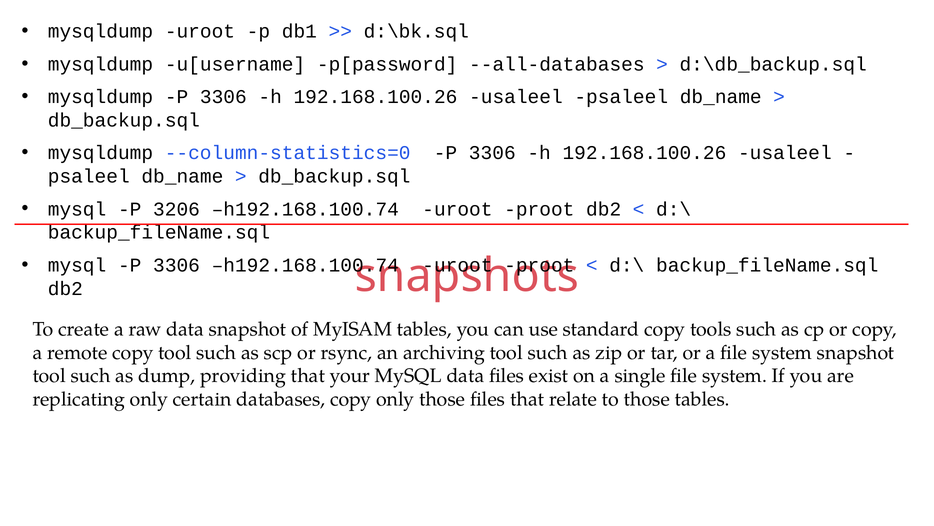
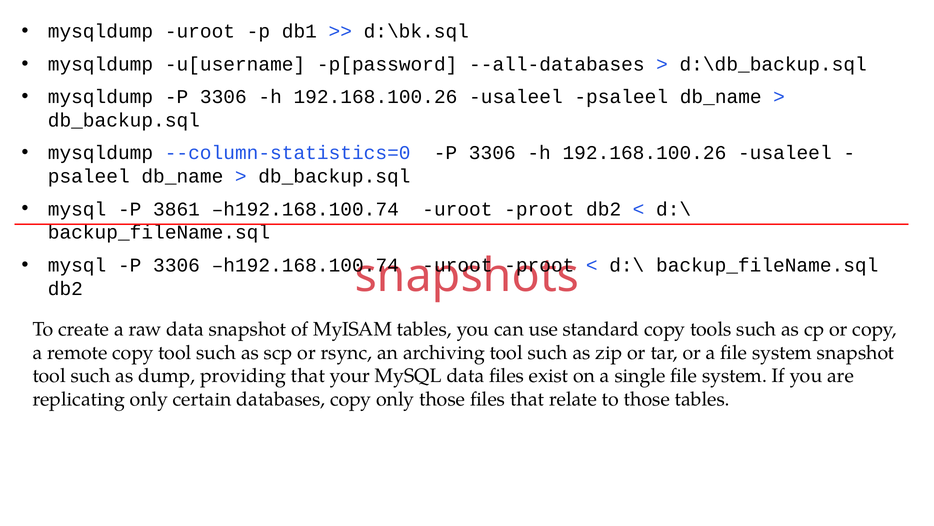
3206: 3206 -> 3861 (176, 209)
